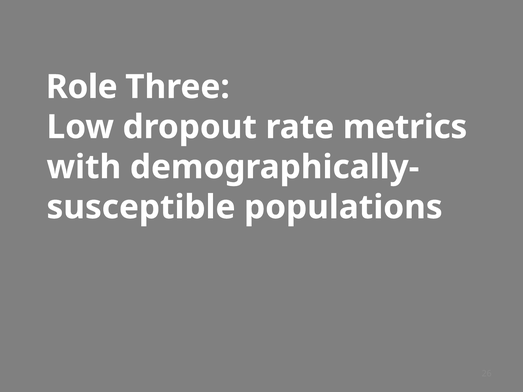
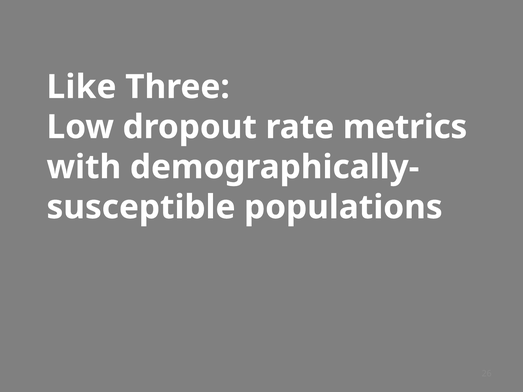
Role: Role -> Like (81, 87)
